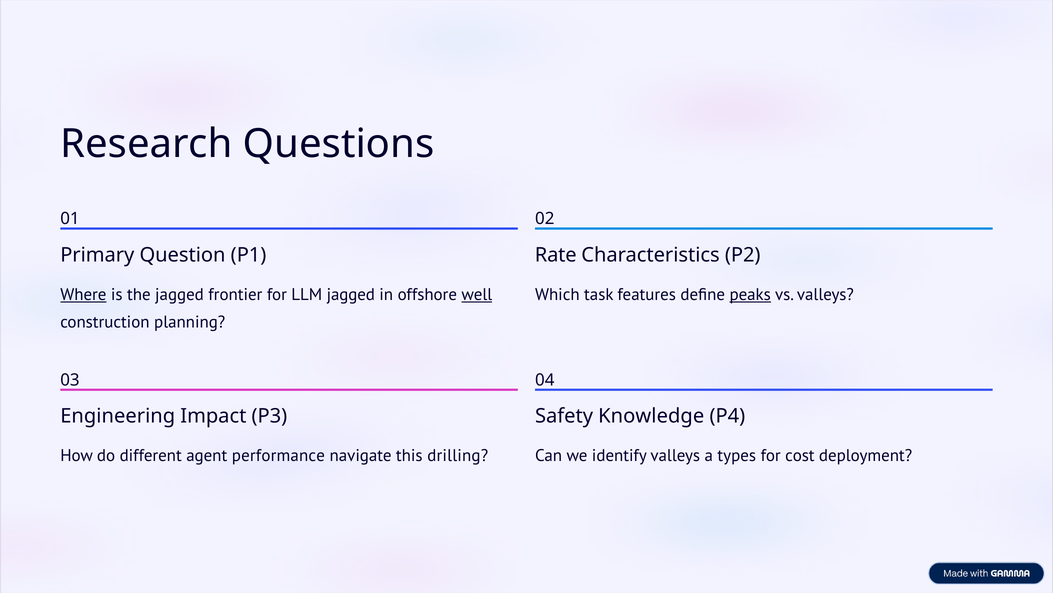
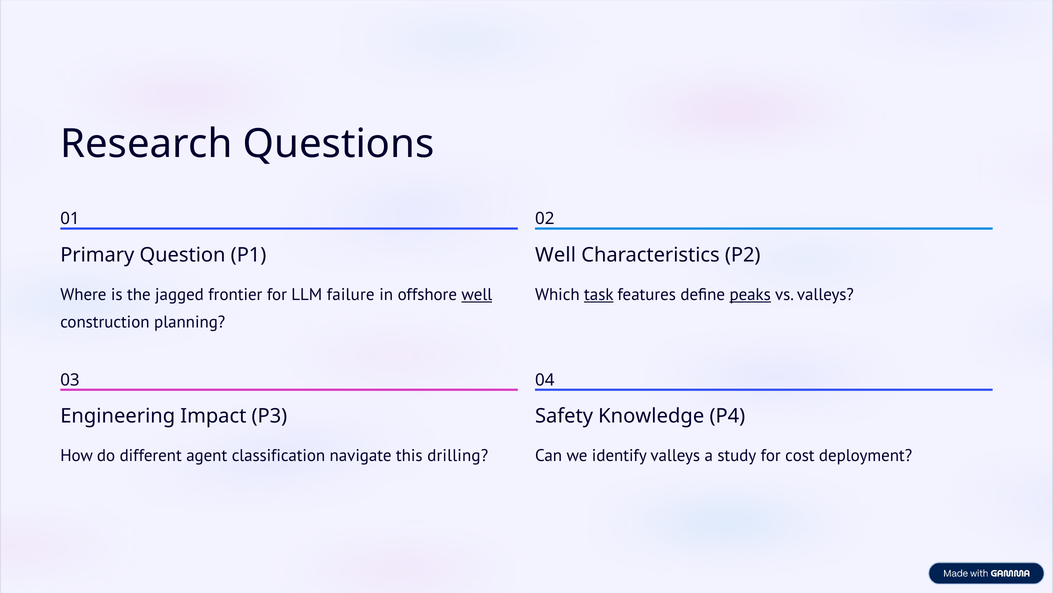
Rate: Rate -> Well (556, 255)
Where underline: present -> none (83, 294)
LLM jagged: jagged -> failure (351, 294)
task underline: none -> present (599, 294)
performance: performance -> classification (278, 455)
types: types -> study (737, 455)
